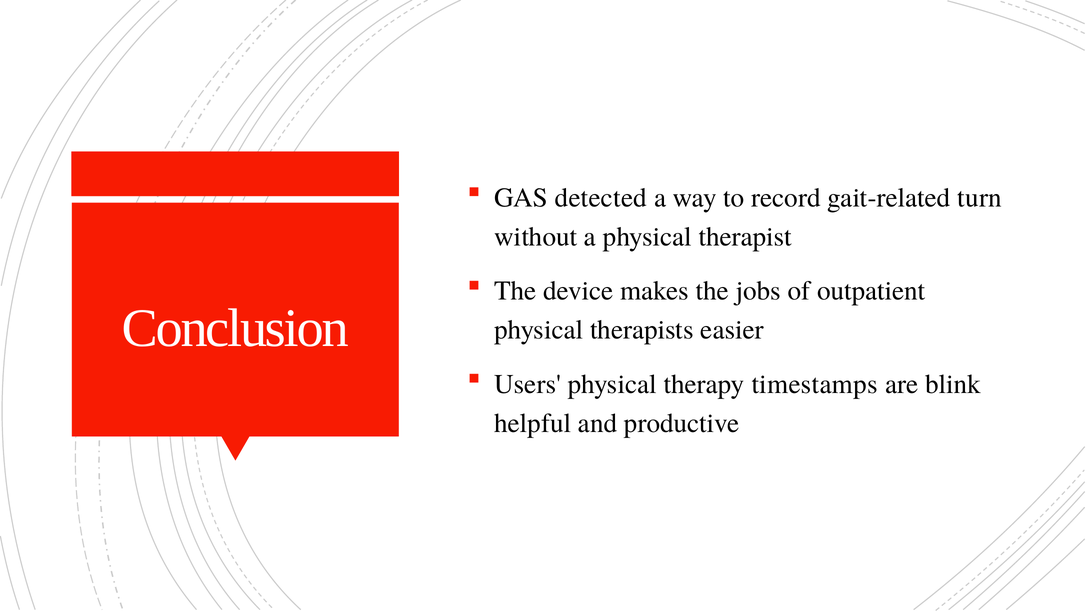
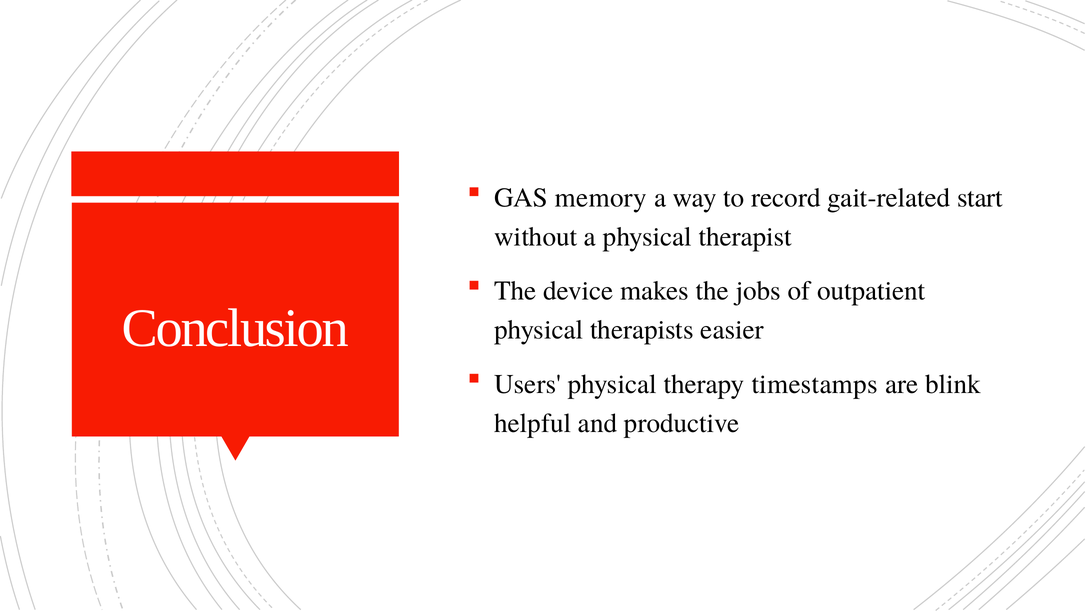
detected: detected -> memory (601, 198)
turn: turn -> start (980, 198)
